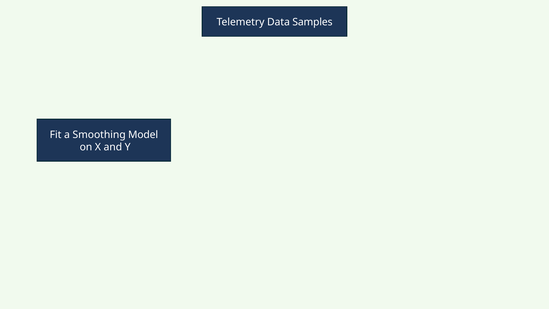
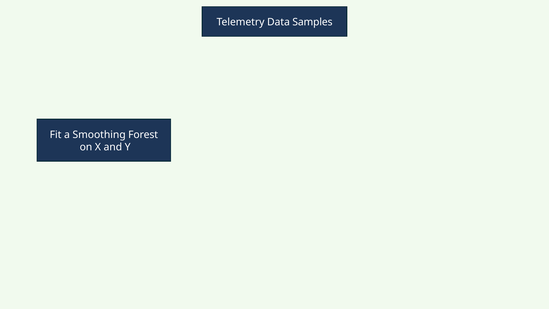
Model: Model -> Forest (143, 135)
